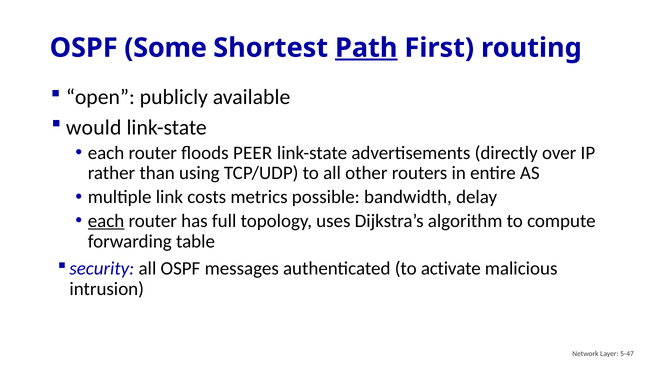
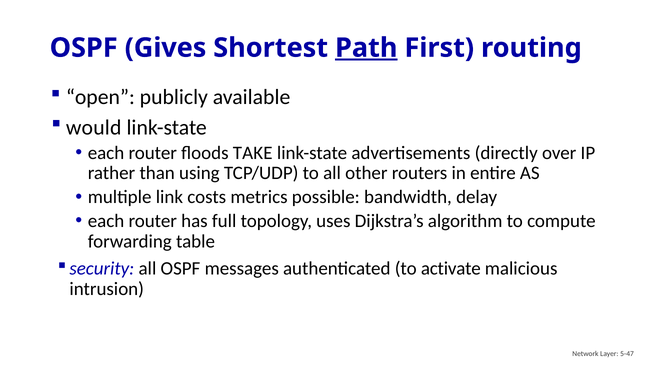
Some: Some -> Gives (166, 48)
PEER: PEER -> TAKE (253, 153)
each underline: present -> none (106, 221)
